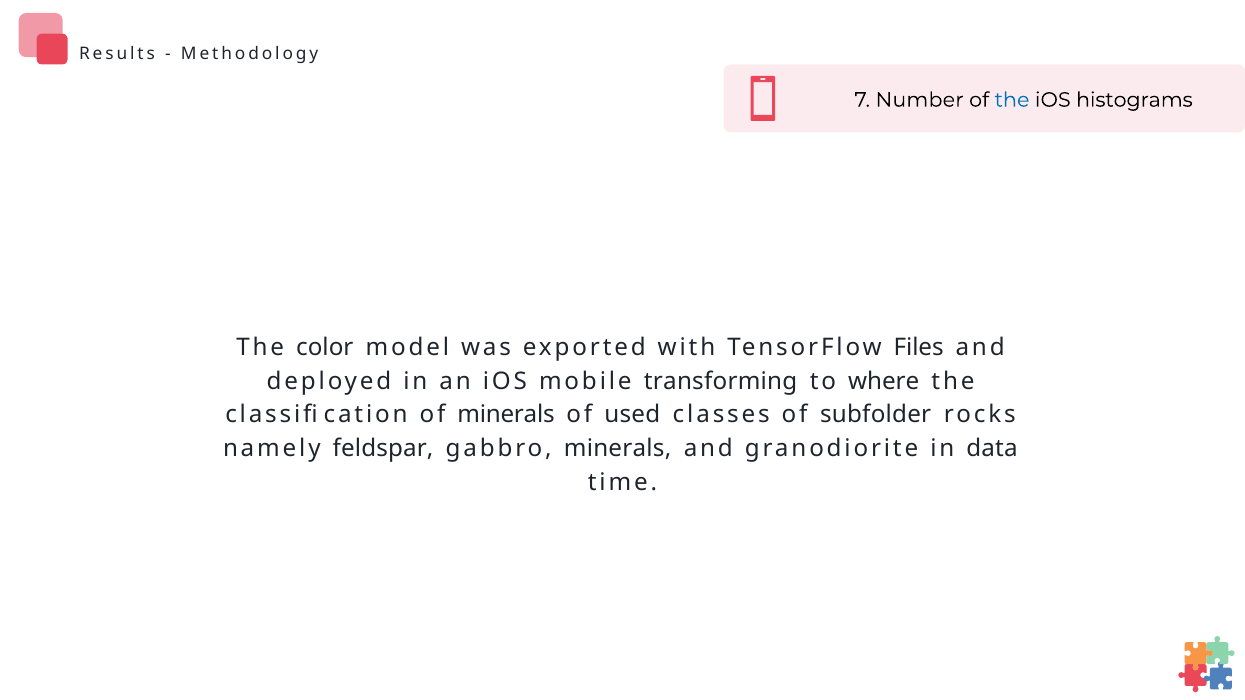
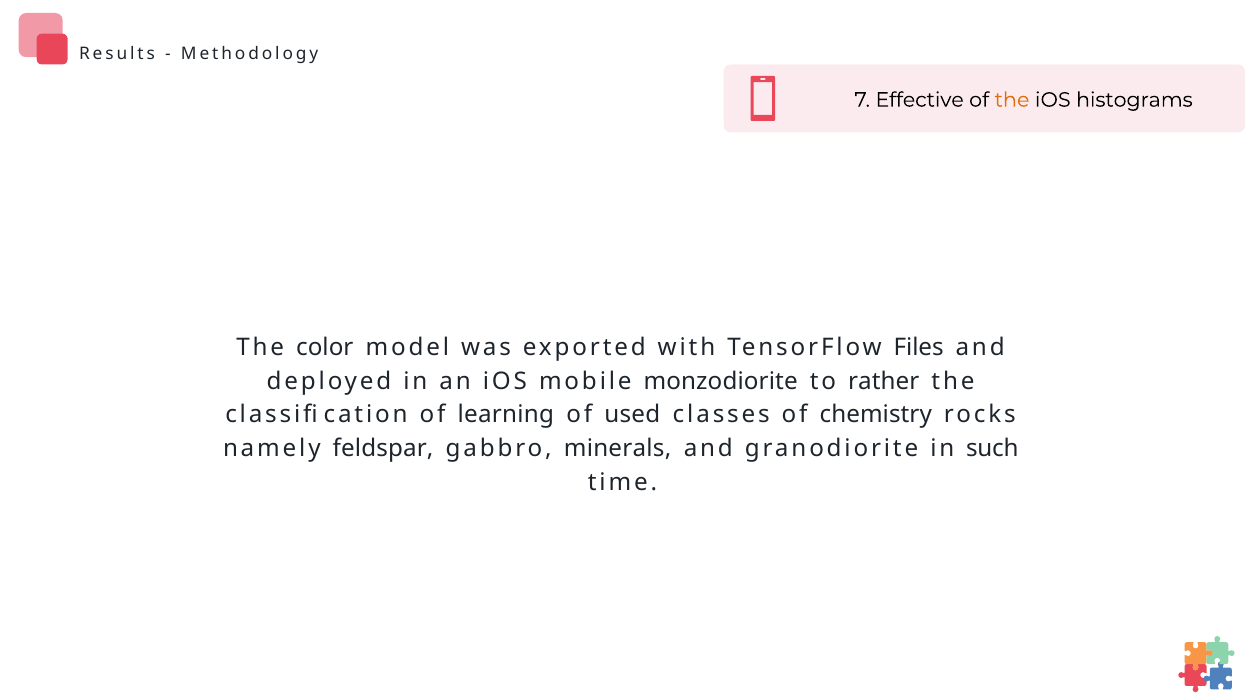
Number: Number -> Effective (920, 100)
the colour: blue -> orange (1012, 100)
transforming: transforming -> monzodiorite (721, 381)
where: where -> rather (884, 381)
of minerals: minerals -> learning (506, 415)
subfolder: subfolder -> chemistry (876, 415)
data: data -> such (992, 449)
